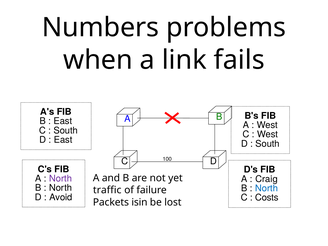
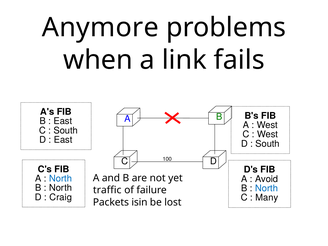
Numbers: Numbers -> Anymore (100, 28)
North colour: purple -> blue (61, 179)
Craig: Craig -> Avoid (267, 179)
Avoid: Avoid -> Craig (61, 197)
Costs: Costs -> Many (267, 198)
